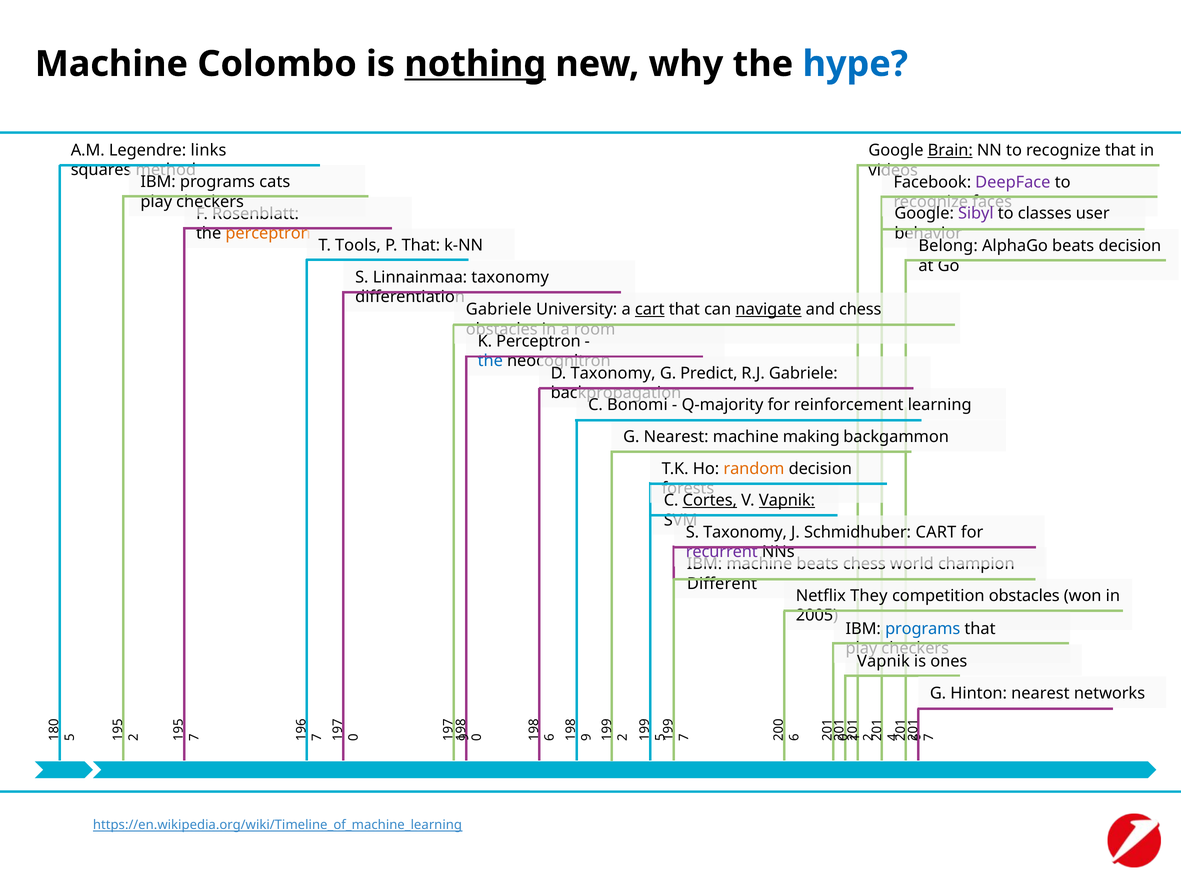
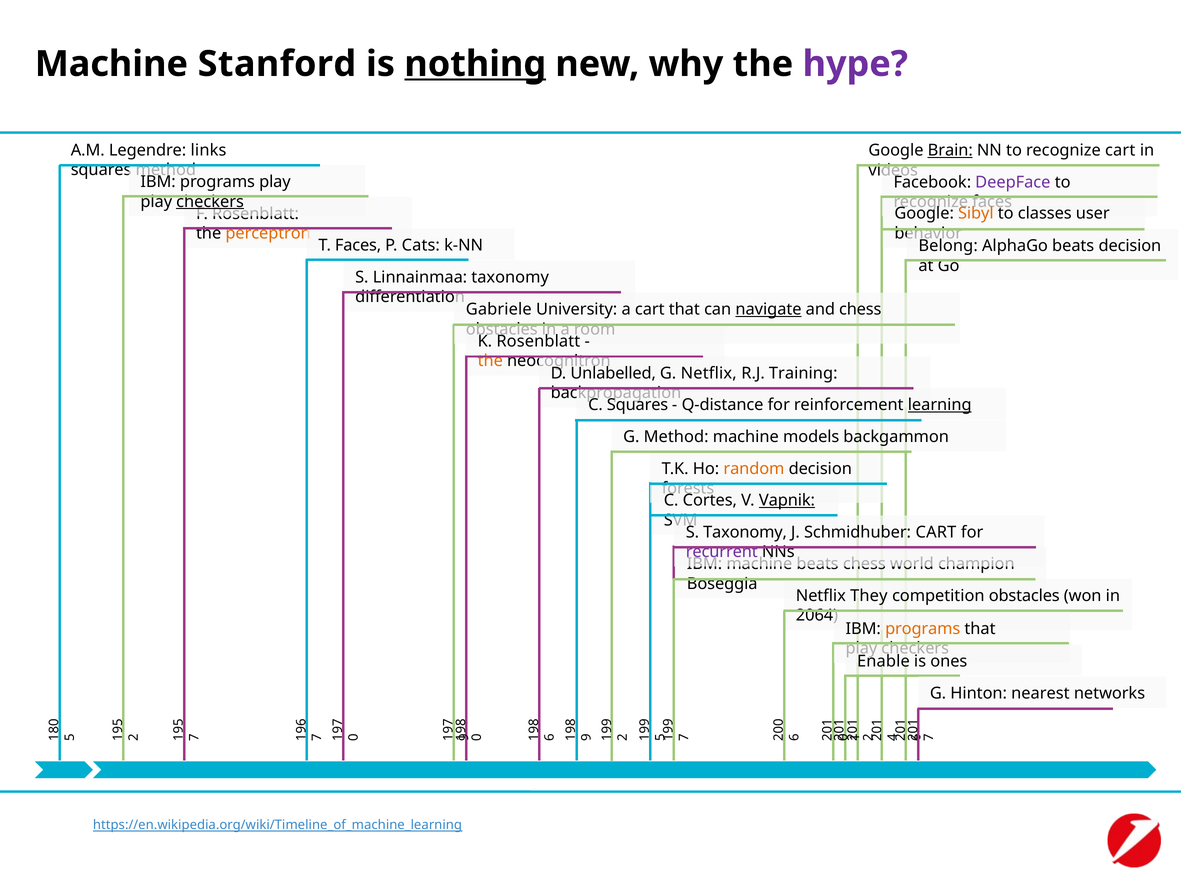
Colombo: Colombo -> Stanford (277, 64)
hype colour: blue -> purple (855, 64)
recognize that: that -> cart (1120, 150)
programs cats: cats -> play (275, 182)
checkers underline: none -> present (210, 202)
Sibyl colour: purple -> orange (976, 213)
T Tools: Tools -> Faces (358, 245)
P That: That -> Cats (421, 245)
cart underline: present -> none (650, 309)
K Perceptron: Perceptron -> Rosenblatt (538, 341)
the colour: blue -> orange (490, 361)
D Taxonomy: Taxonomy -> Unlabelled (613, 373)
G Predict: Predict -> Netflix (709, 373)
R.J Gabriele: Gabriele -> Training (803, 373)
C Bonomi: Bonomi -> Squares (638, 405)
Q-majority: Q-majority -> Q-distance (723, 405)
learning underline: none -> present (940, 405)
G Nearest: Nearest -> Method (676, 437)
making: making -> models (811, 437)
Cortes underline: present -> none (710, 500)
Different: Different -> Boseggia (722, 584)
2005: 2005 -> 2064 (817, 615)
programs colour: blue -> orange (923, 628)
Vapnik: Vapnik -> Enable (883, 661)
